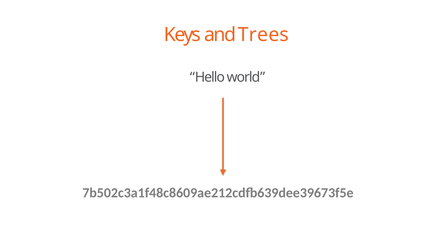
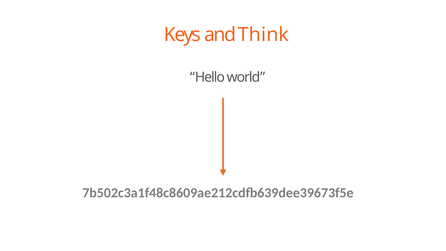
Trees: Trees -> Think (263, 35)
